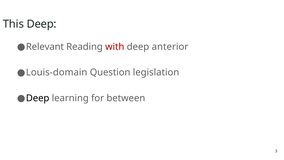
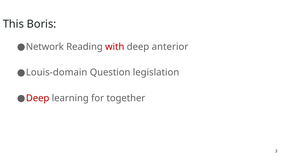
This Deep: Deep -> Boris (42, 24)
Relevant: Relevant -> Network (45, 47)
Deep colour: black -> red (38, 98)
between: between -> together (126, 98)
